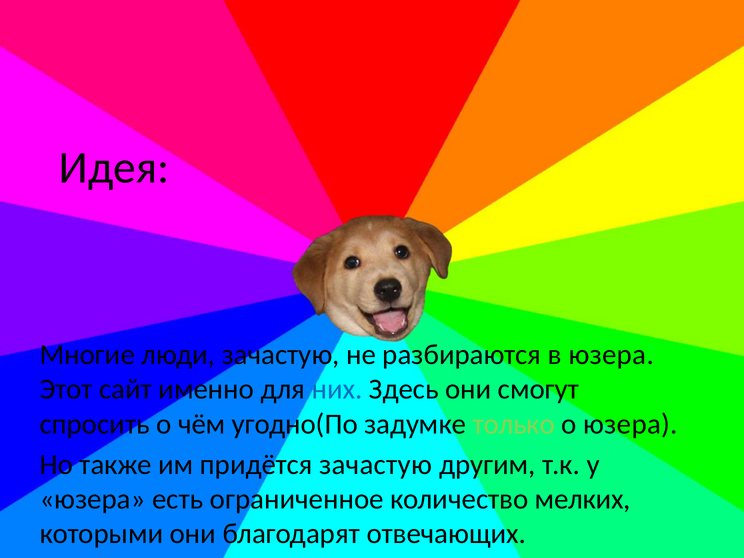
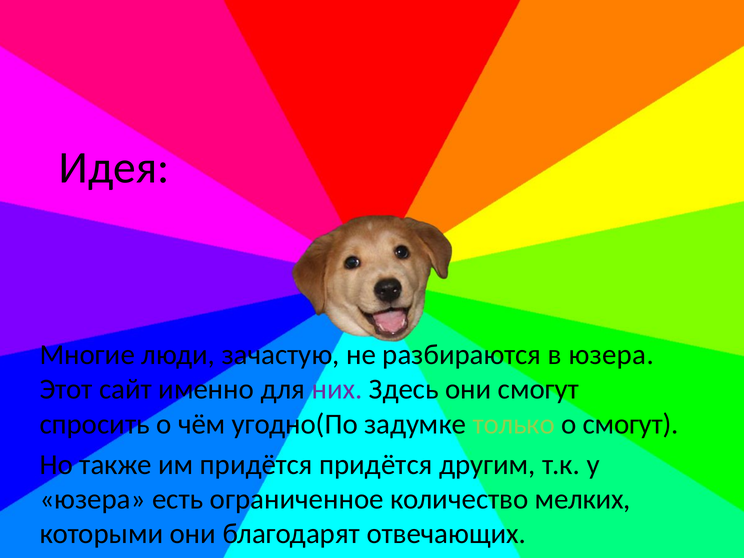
них colour: blue -> purple (337, 389)
о юзера: юзера -> смогут (631, 424)
придётся зачастую: зачастую -> придётся (376, 465)
